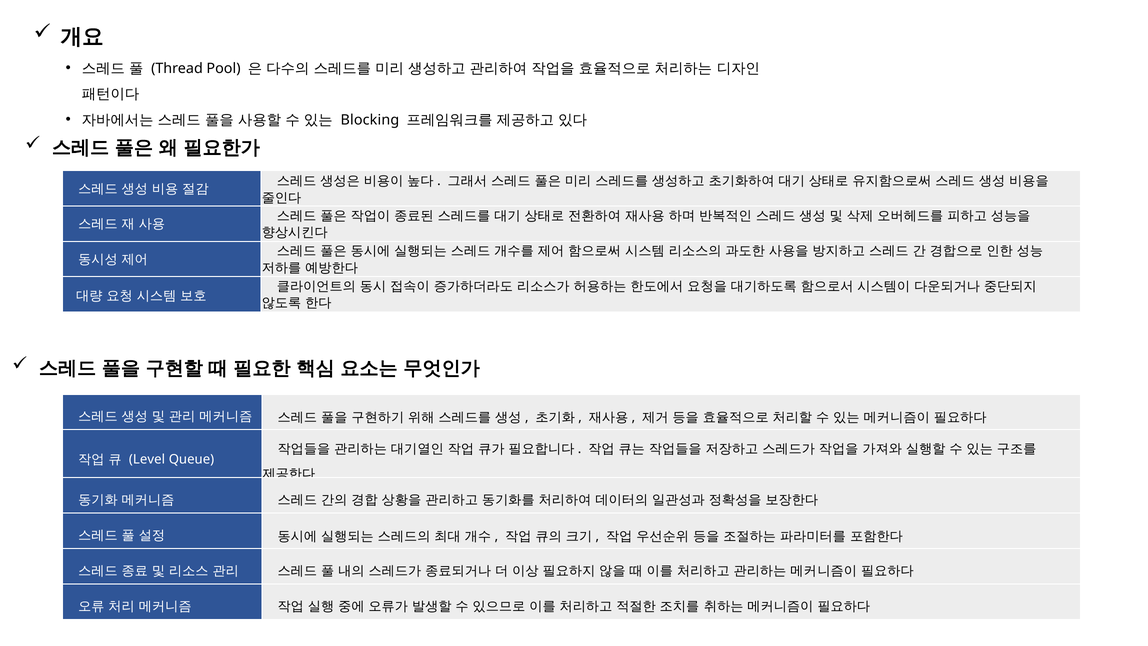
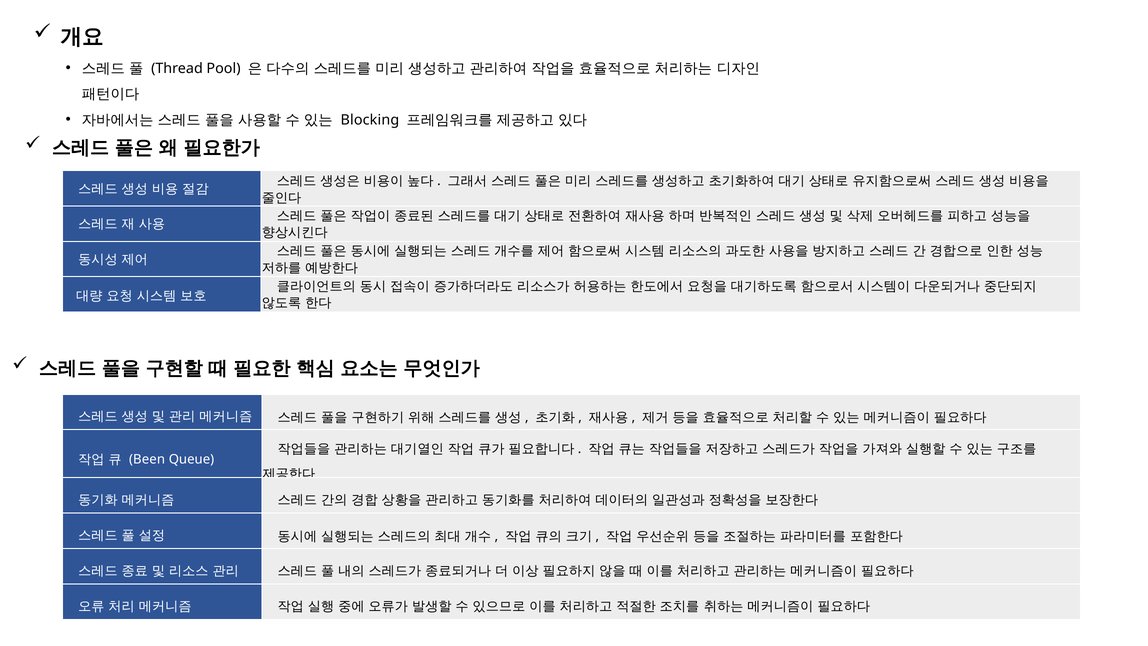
Level: Level -> Been (147, 459)
